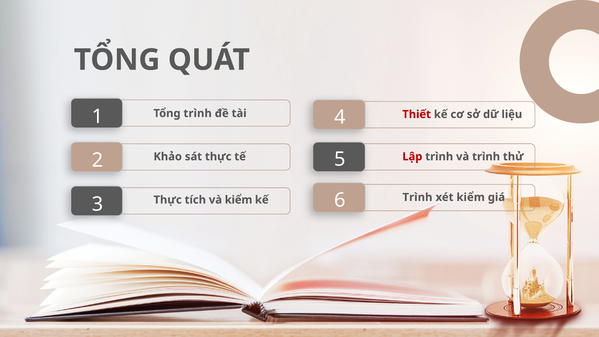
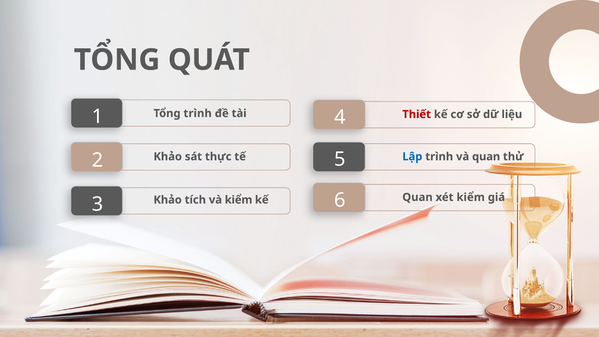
Lập colour: red -> blue (412, 157)
và trình: trình -> quan (486, 157)
Trình: Trình -> Quan (417, 197)
Thực: Thực -> Khảo (168, 200)
